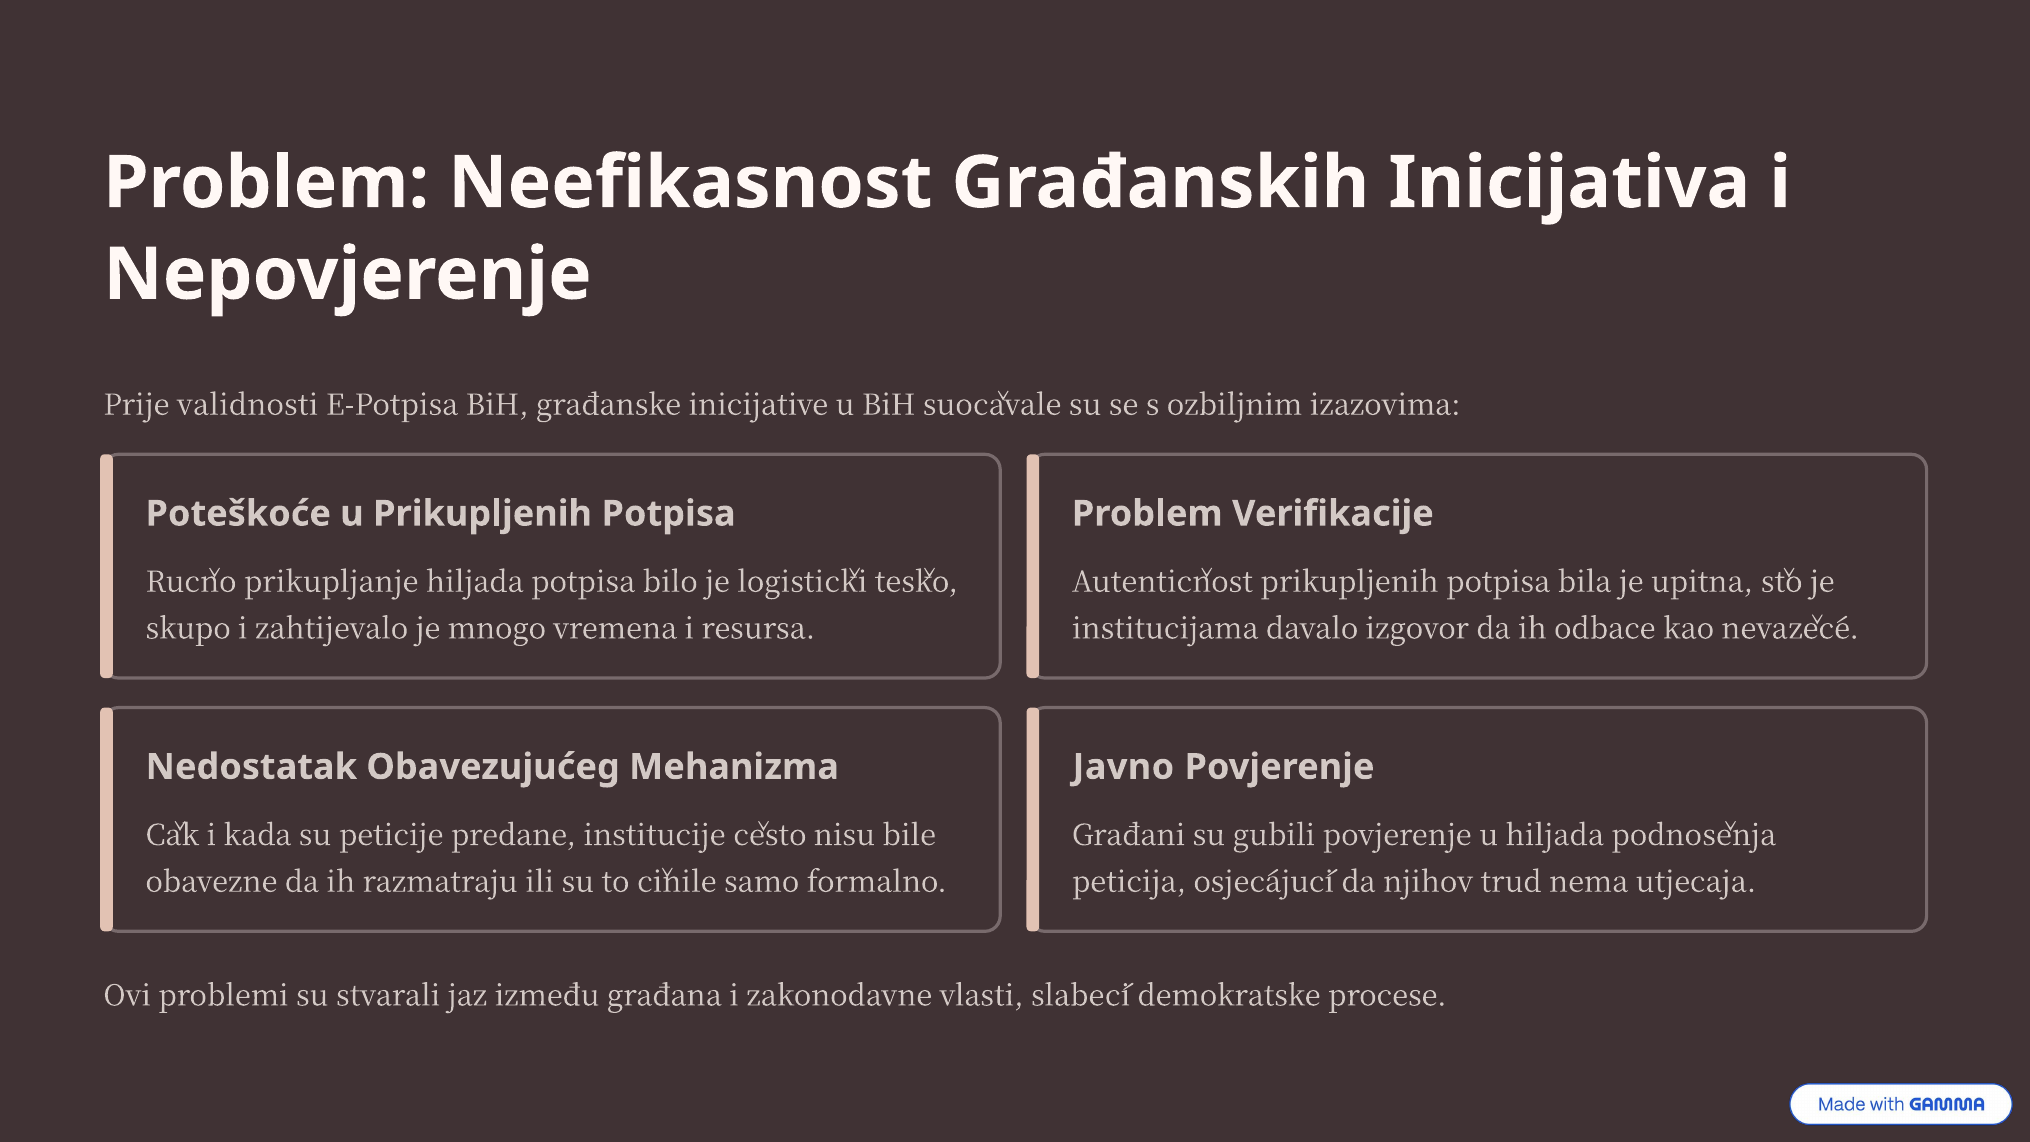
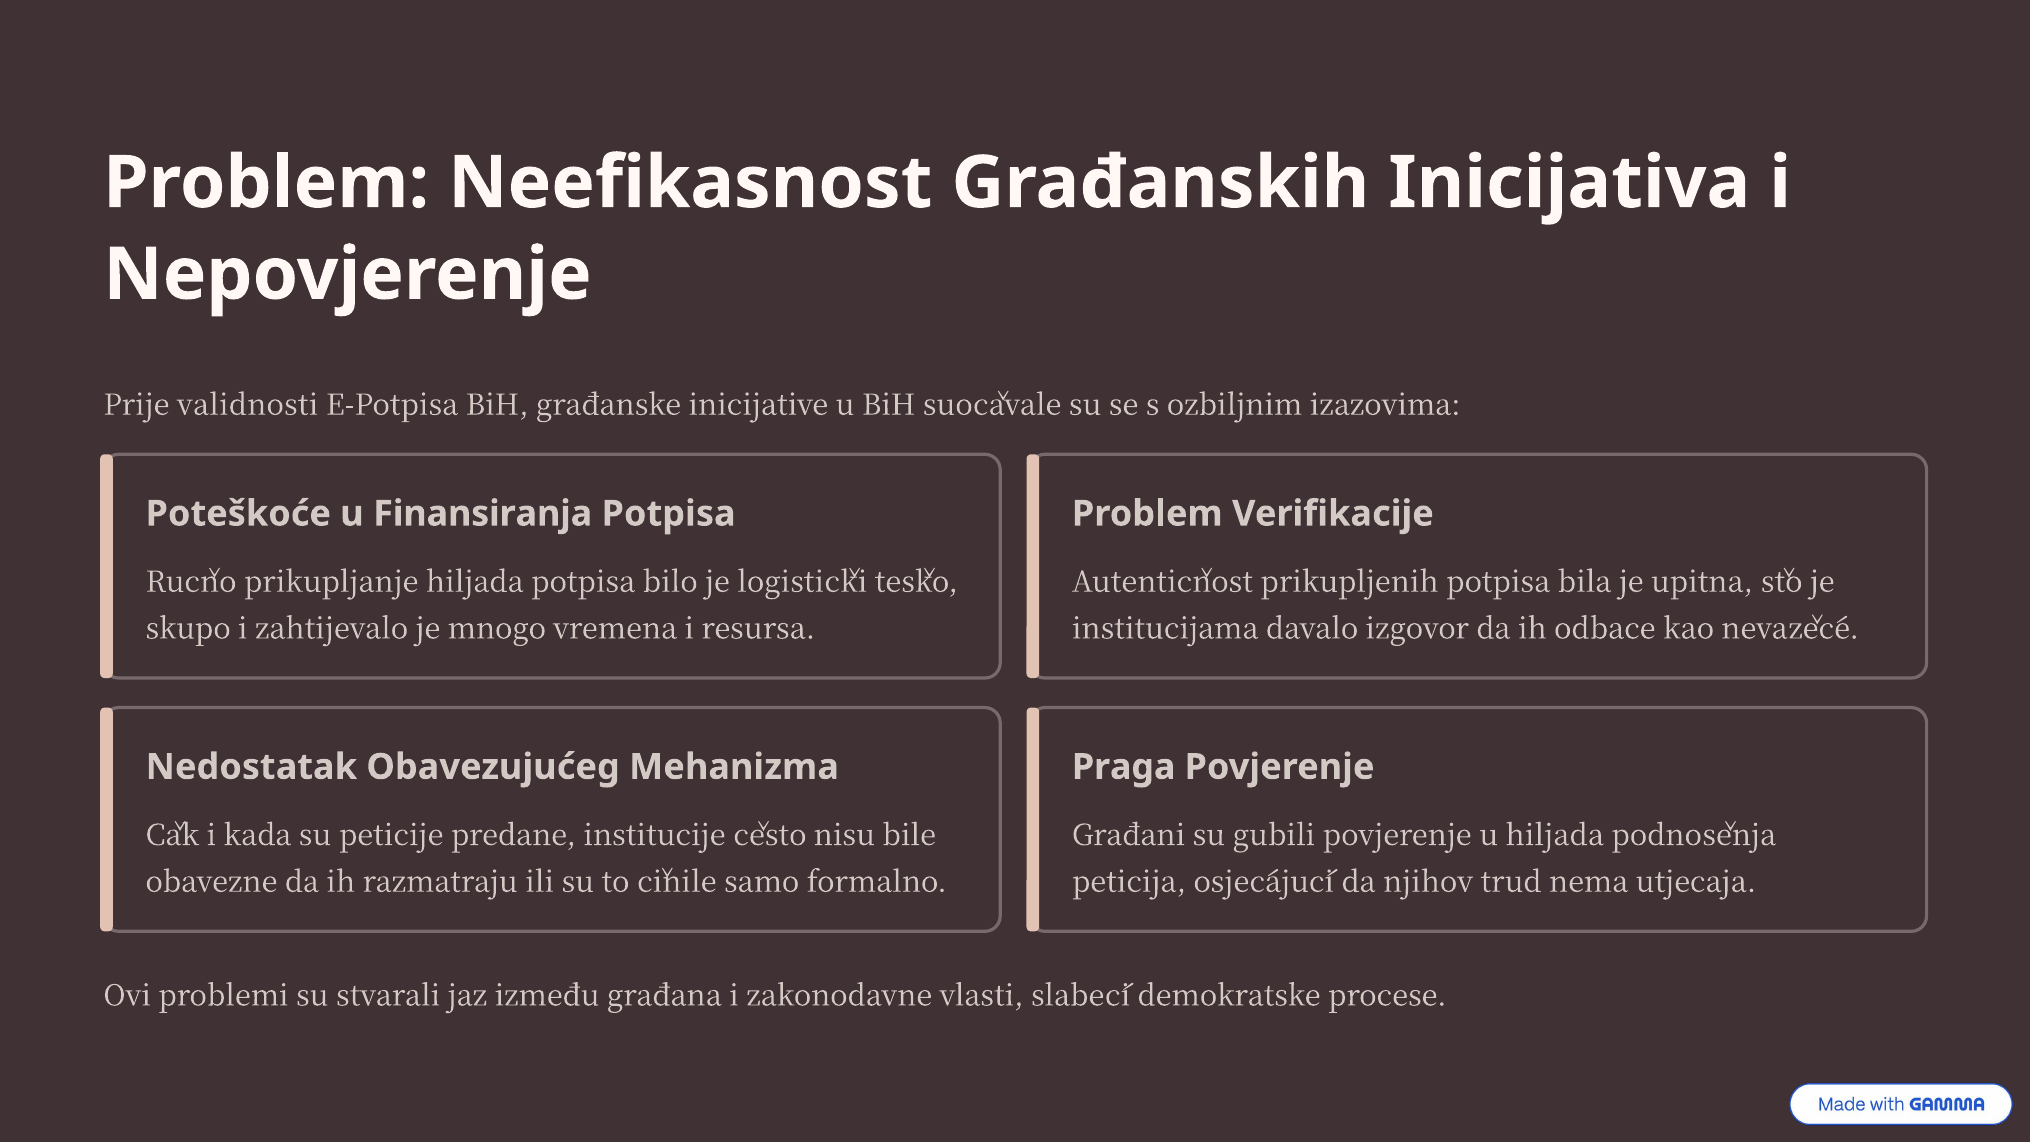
u Prikupljenih: Prikupljenih -> Finansiranja (483, 514)
Javno: Javno -> Praga (1124, 767)
